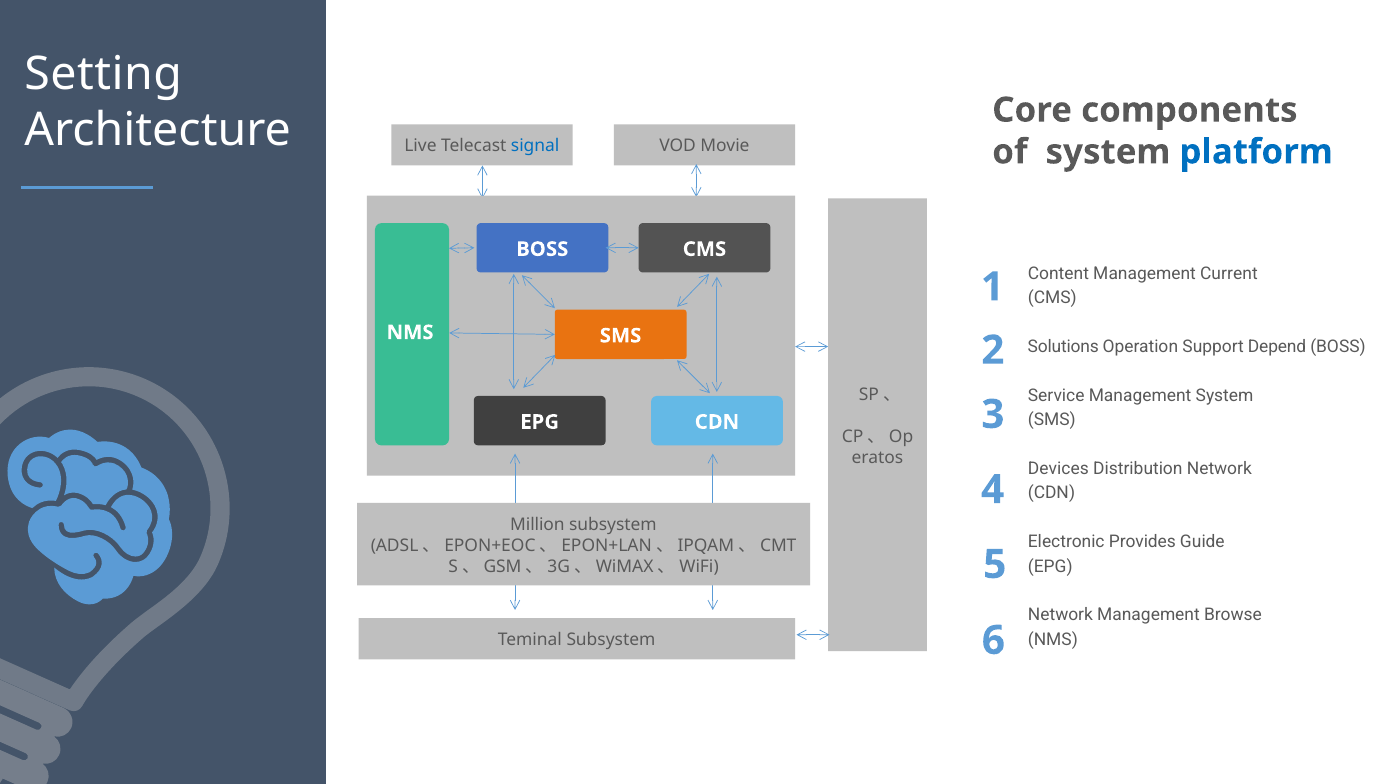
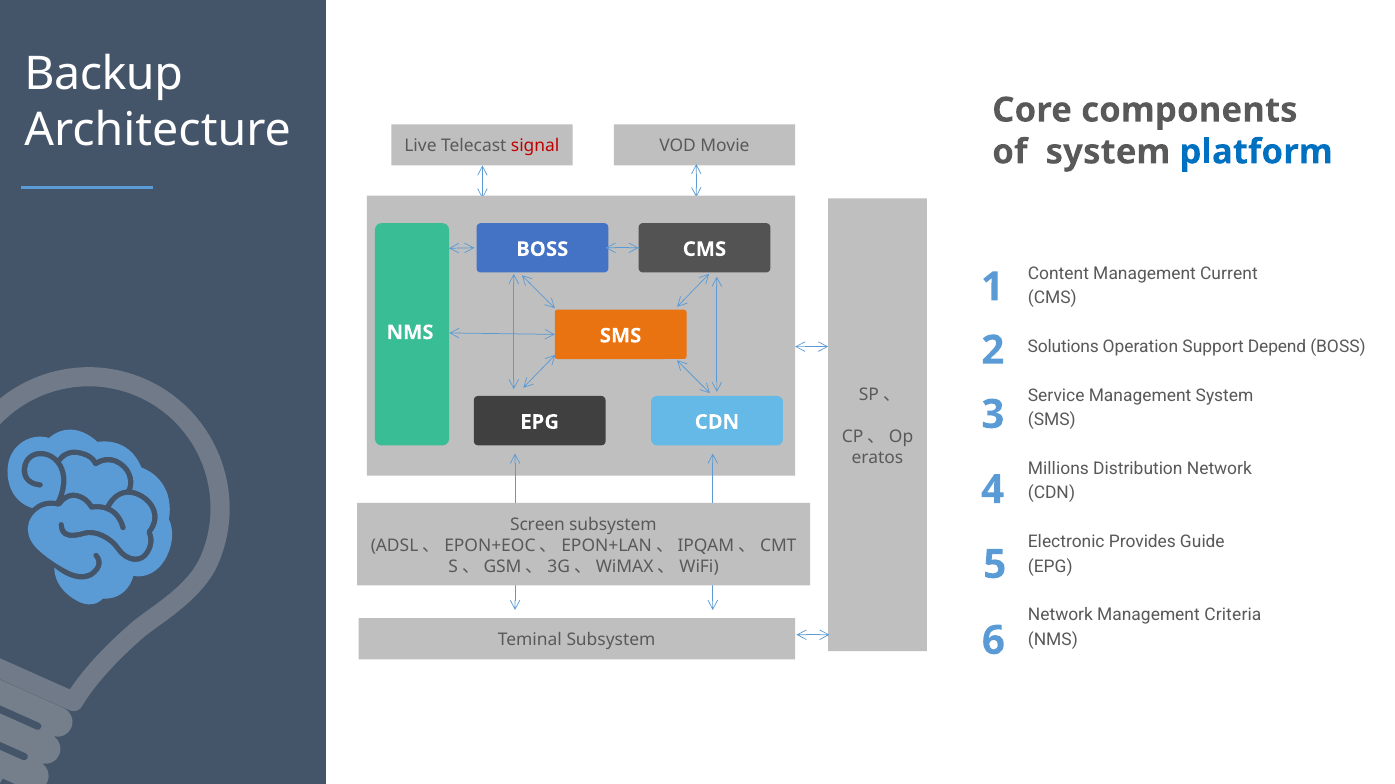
Setting: Setting -> Backup (104, 74)
signal colour: blue -> red (535, 146)
Devices: Devices -> Millions (1058, 469)
Million: Million -> Screen (537, 525)
Browse: Browse -> Criteria (1233, 616)
